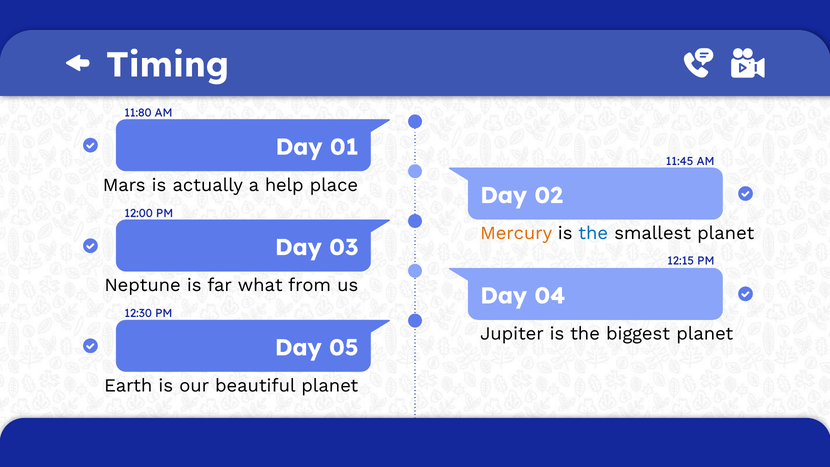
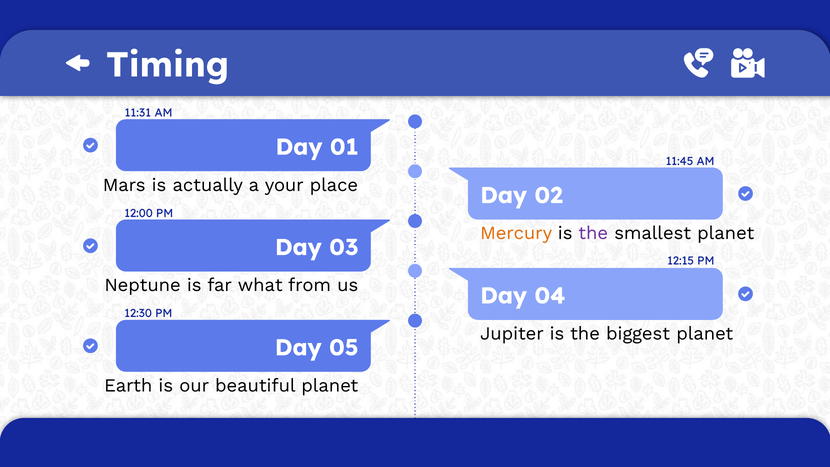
11:80: 11:80 -> 11:31 (138, 113)
help: help -> your (284, 185)
the colour: blue -> purple (593, 233)
